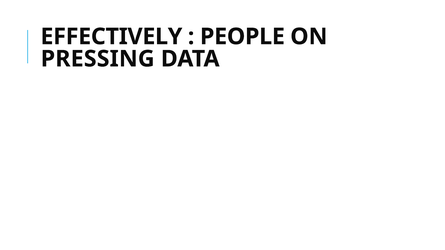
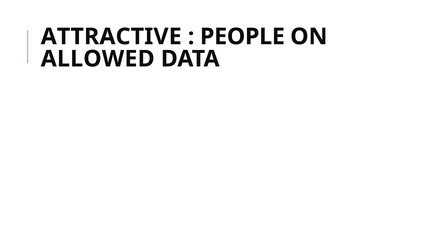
EFFECTIVELY: EFFECTIVELY -> ATTRACTIVE (111, 37)
PRESSING: PRESSING -> ALLOWED (98, 59)
